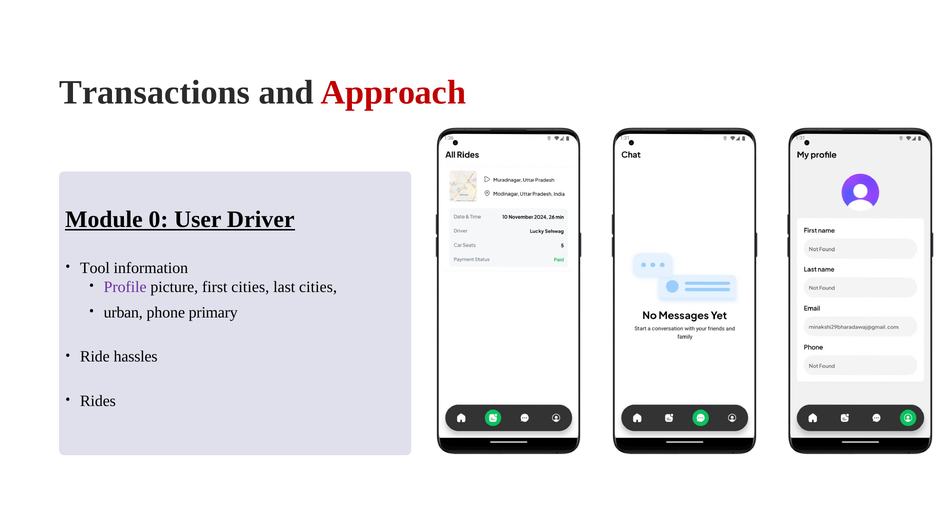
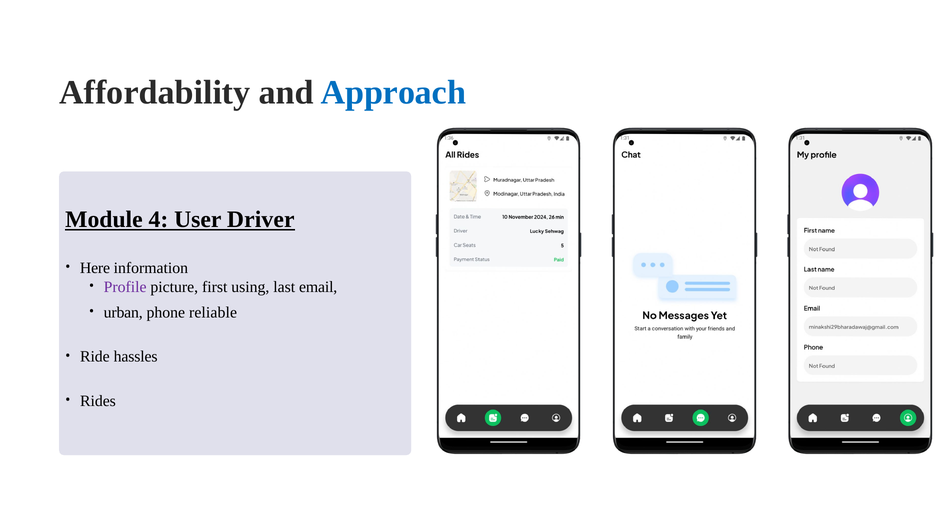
Transactions: Transactions -> Affordability (155, 92)
Approach colour: red -> blue (393, 92)
0: 0 -> 4 (158, 219)
Tool: Tool -> Here (95, 268)
first cities: cities -> using (250, 287)
last cities: cities -> email (318, 287)
primary: primary -> reliable (213, 312)
